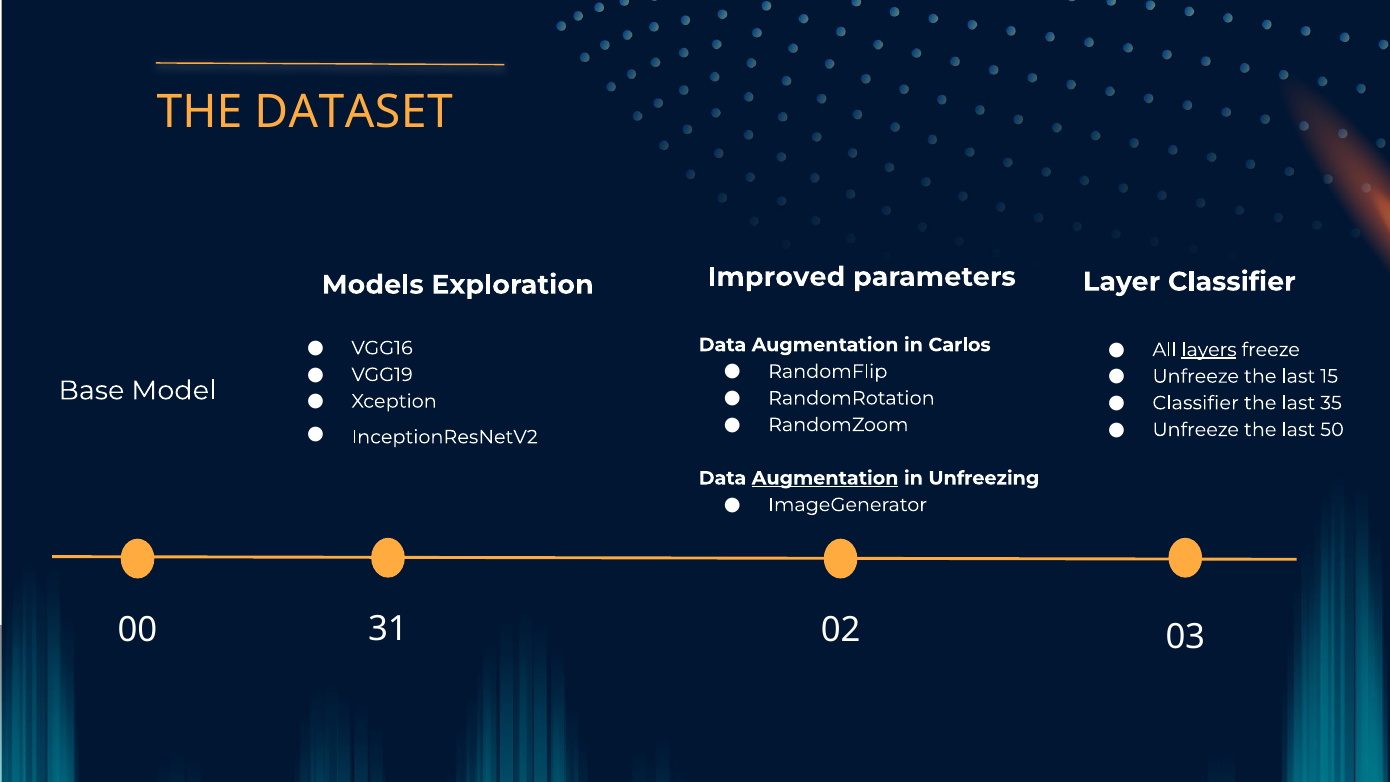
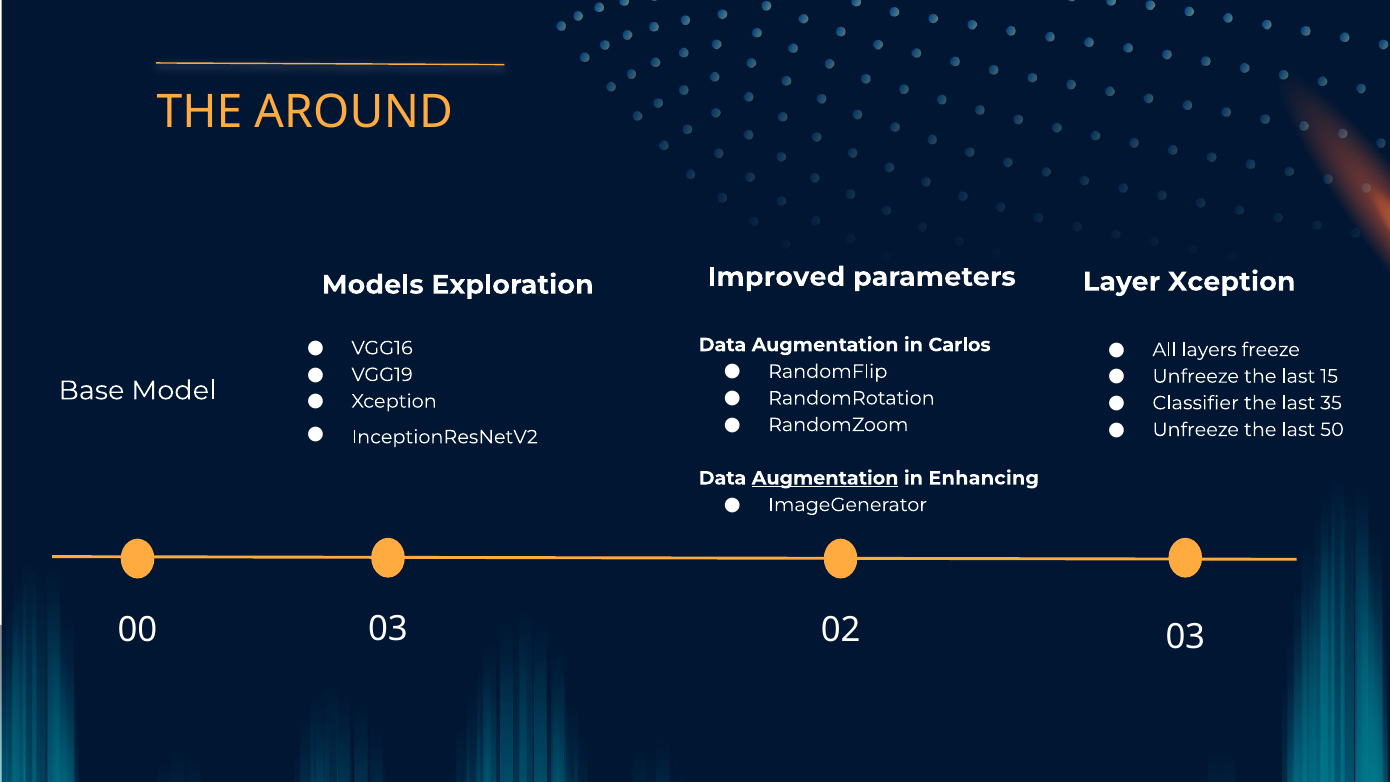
DATASET: DATASET -> AROUND (354, 113)
Layer Classifier: Classifier -> Xception (1232, 282)
layers underline: present -> none (1209, 350)
Unfreezing: Unfreezing -> Enhancing (984, 478)
00 31: 31 -> 03 (388, 629)
